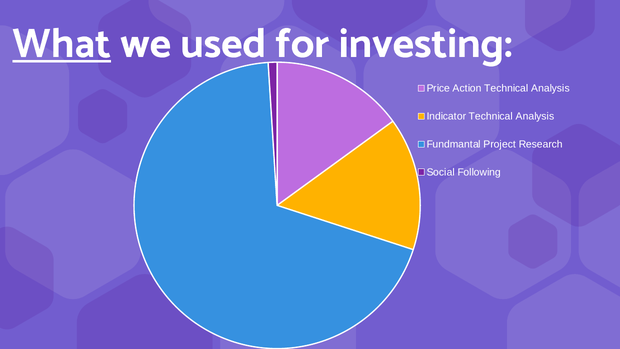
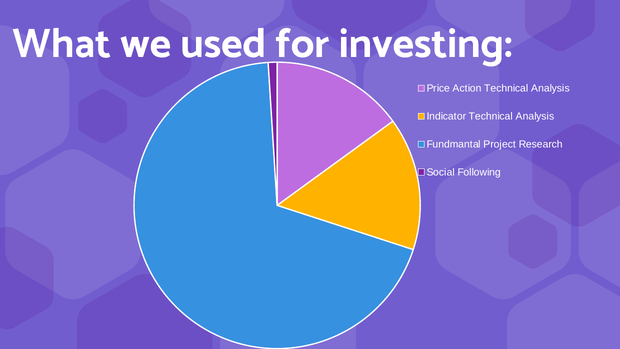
What underline: present -> none (62, 43)
